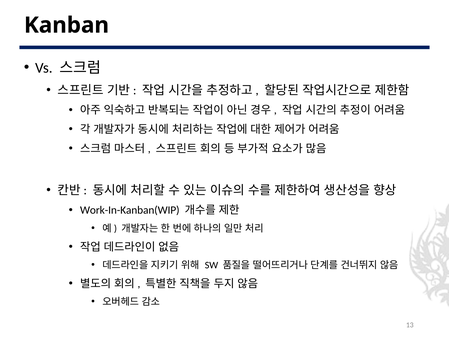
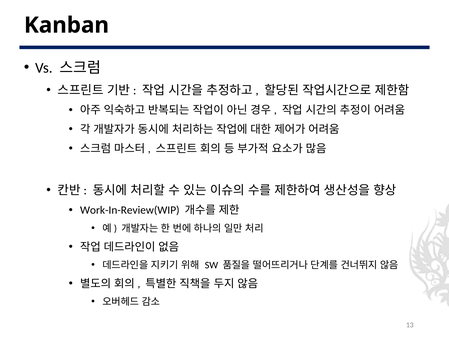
Work-In-Kanban(WIP: Work-In-Kanban(WIP -> Work-In-Review(WIP (130, 210)
